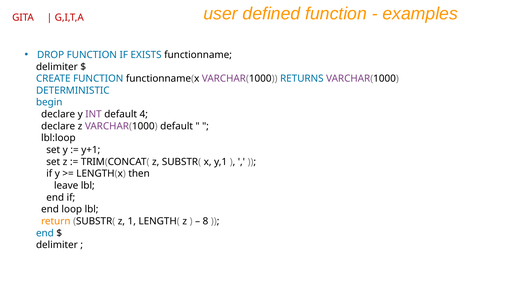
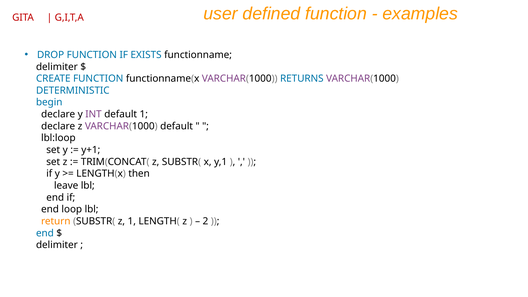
default 4: 4 -> 1 (144, 114)
8: 8 -> 2 (205, 221)
